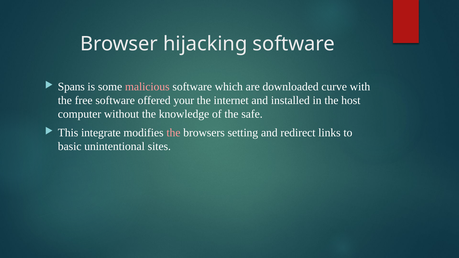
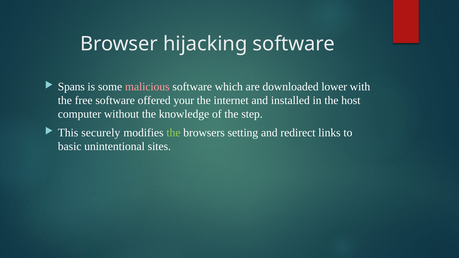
curve: curve -> lower (334, 87)
safe: safe -> step (252, 114)
integrate: integrate -> securely (101, 133)
the colour: pink -> light green (173, 133)
